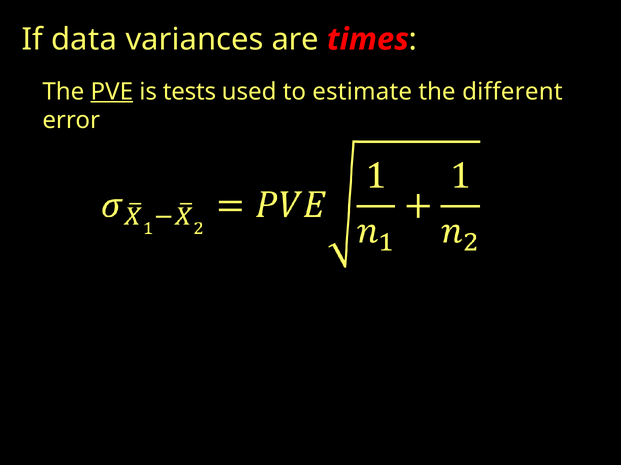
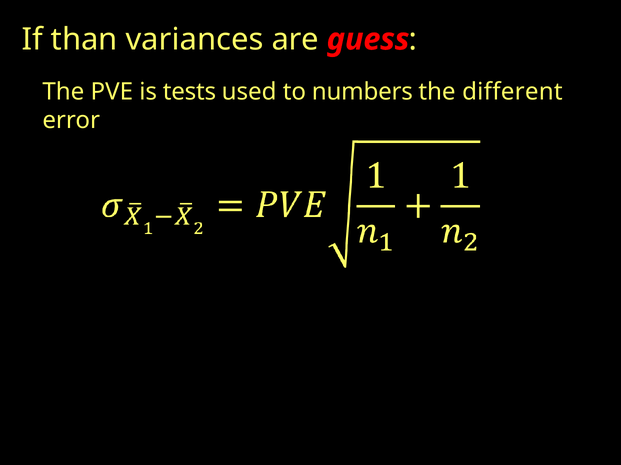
data: data -> than (84, 39)
times: times -> guess (368, 39)
PVE underline: present -> none (112, 92)
estimate: estimate -> numbers (362, 92)
